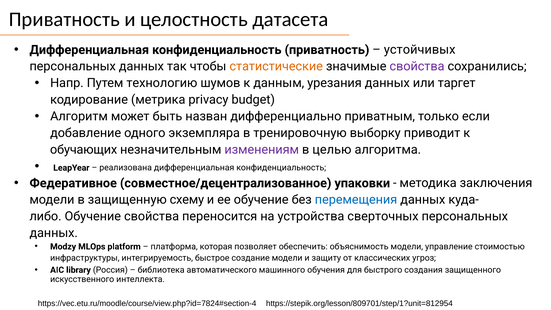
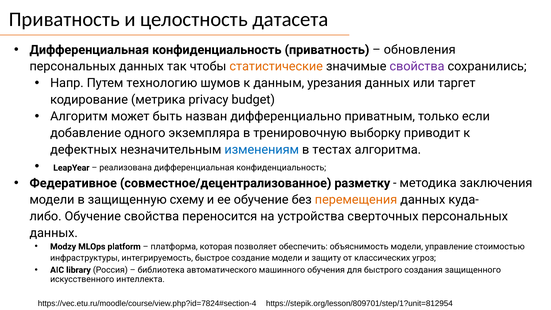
устойчивых: устойчивых -> обновления (420, 50)
обучающих: обучающих -> дефектных (84, 150)
изменениям colour: purple -> blue (262, 150)
целью: целью -> тестах (332, 150)
упаковки: упаковки -> разметку (362, 183)
перемещения colour: blue -> orange (356, 200)
